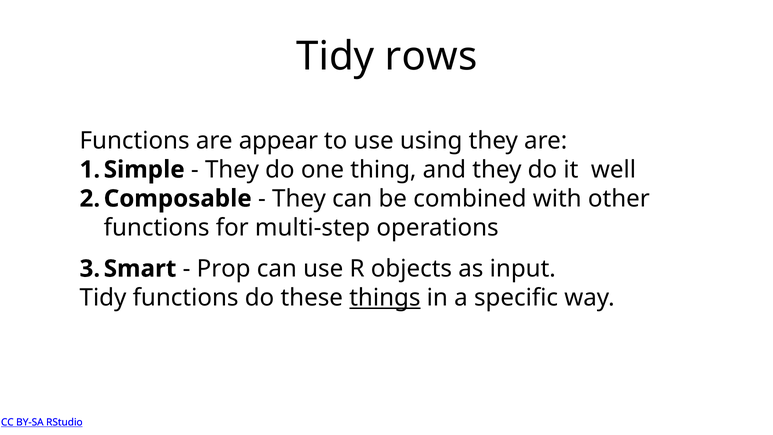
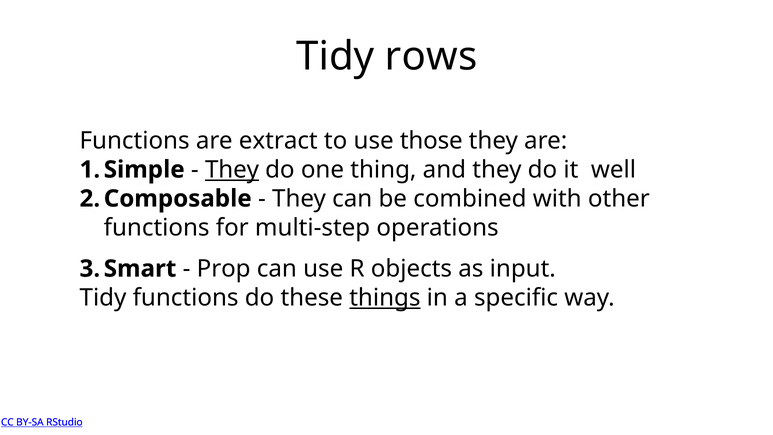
appear: appear -> extract (278, 141)
using: using -> those (431, 141)
They underline: none -> present (232, 170)
